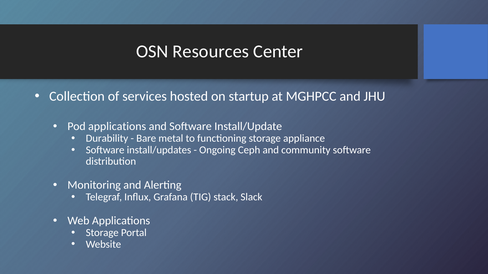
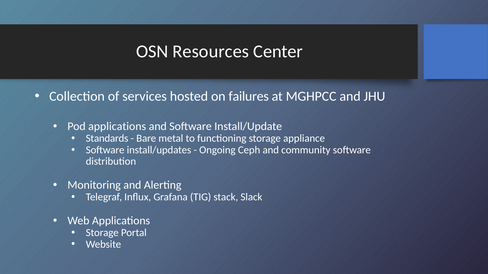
startup: startup -> failures (249, 96)
Durability: Durability -> Standards (107, 139)
